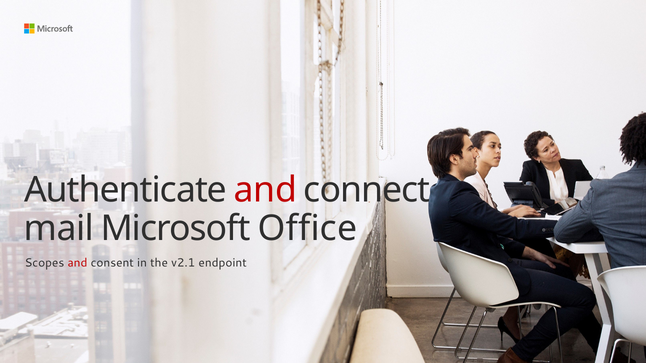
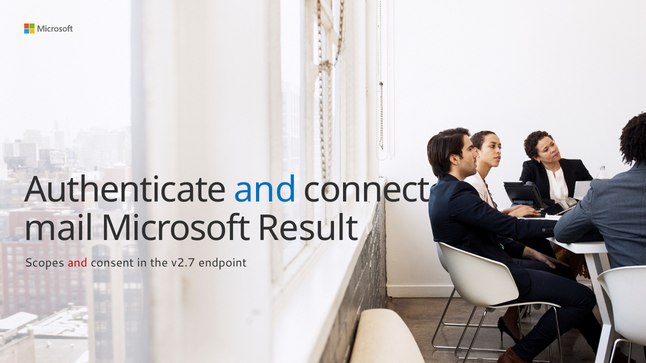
and colour: red -> blue (265, 190)
Office: Office -> Result (308, 228)
v2.1: v2.1 -> v2.7 (183, 263)
